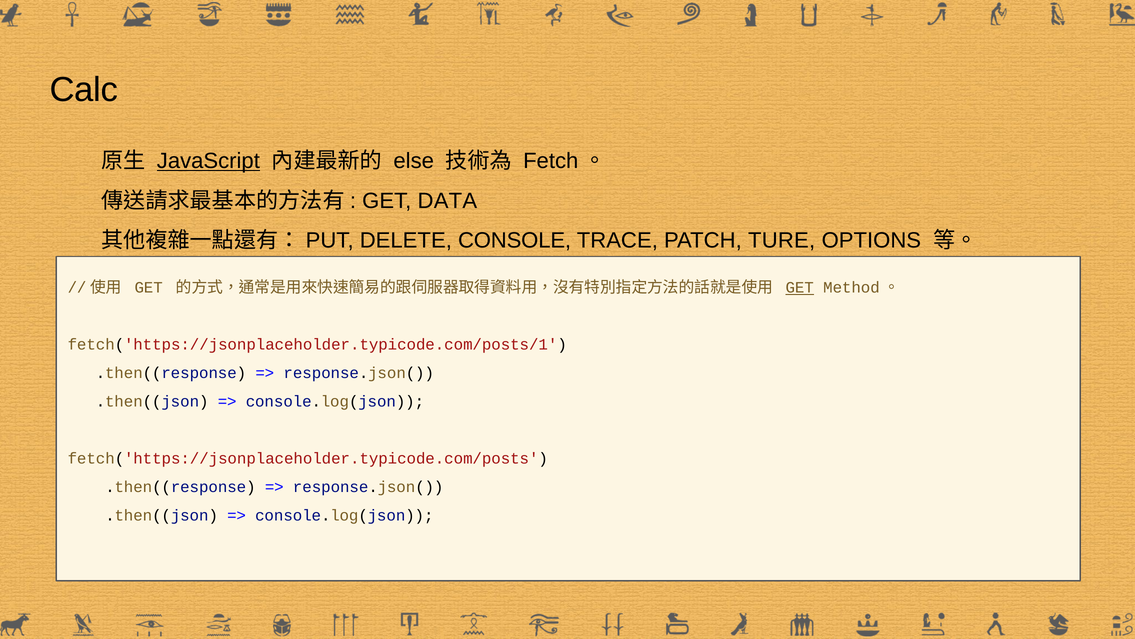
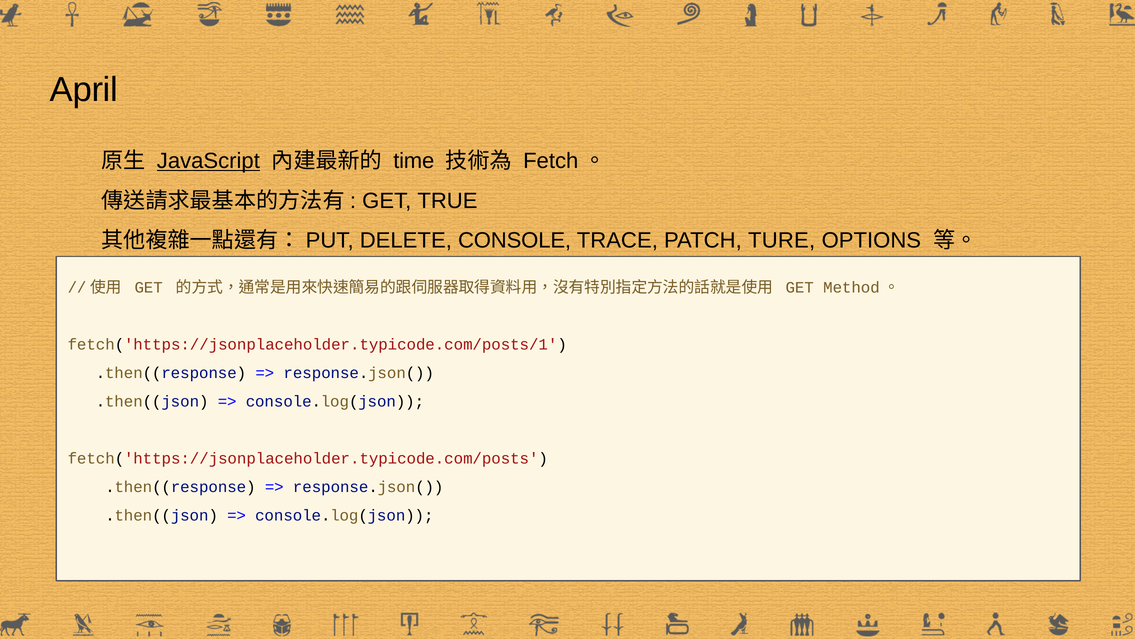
Calc: Calc -> April (84, 90)
else: else -> time (414, 161)
DATA: DATA -> TRUE (447, 201)
GET underline: present -> none (800, 288)
